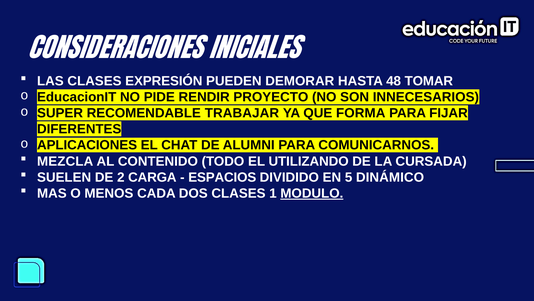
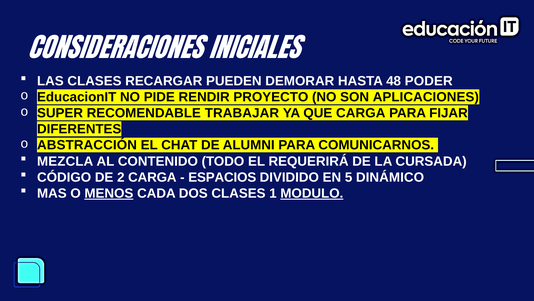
EXPRESIÓN: EXPRESIÓN -> RECARGAR (164, 81)
TOMAR: TOMAR -> PODER (429, 81)
INNECESARIOS: INNECESARIOS -> APLICACIONES (426, 97)
QUE FORMA: FORMA -> CARGA (361, 113)
APLICACIONES: APLICACIONES -> ABSTRACCIÓN (87, 145)
UTILIZANDO: UTILIZANDO -> REQUERIRÁ (309, 161)
SUELEN: SUELEN -> CÓDIGO (64, 177)
MENOS underline: none -> present (109, 193)
